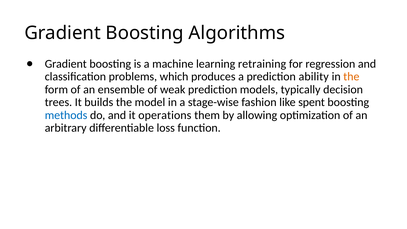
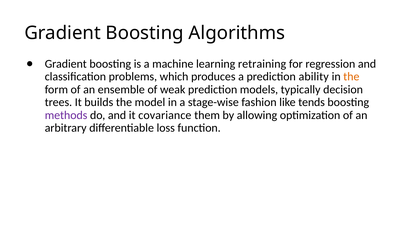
spent: spent -> tends (312, 102)
methods colour: blue -> purple (66, 115)
operations: operations -> covariance (165, 115)
